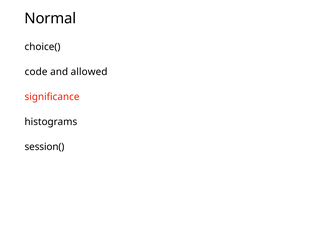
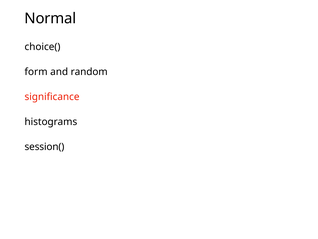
code: code -> form (36, 72)
allowed: allowed -> random (89, 72)
